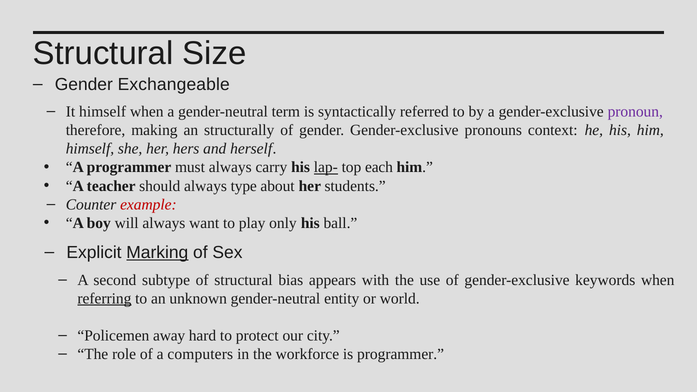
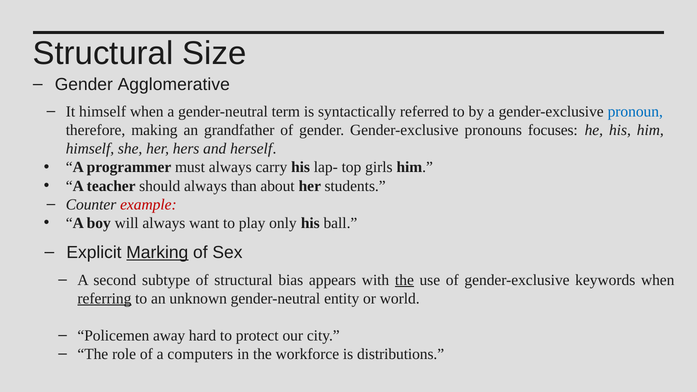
Exchangeable: Exchangeable -> Agglomerative (174, 84)
pronoun colour: purple -> blue (635, 112)
structurally: structurally -> grandfather (239, 130)
context: context -> focuses (553, 130)
lap- underline: present -> none (326, 167)
each: each -> girls (379, 167)
type: type -> than (244, 186)
the underline: none -> present (404, 280)
is programmer: programmer -> distributions (401, 354)
